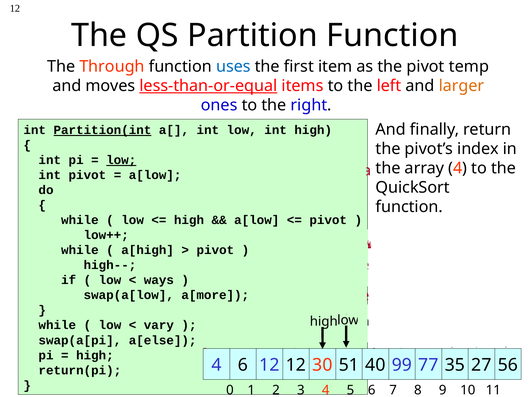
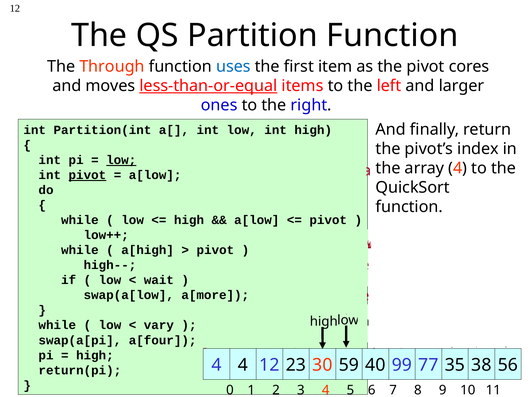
temp: temp -> cores (469, 66)
larger colour: orange -> black (461, 86)
Partition(int underline: present -> none (102, 130)
pivot underline: none -> present (87, 175)
ways: ways -> wait (159, 281)
a[else: a[else -> a[four (163, 341)
6: 6 -> 4 (243, 366)
12: 12 -> 23 (296, 366)
51: 51 -> 59 (349, 366)
27: 27 -> 38 (481, 366)
